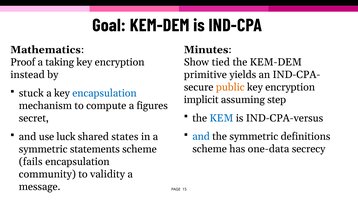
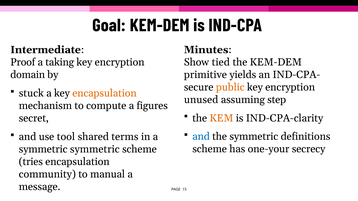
Mathematics: Mathematics -> Intermediate (46, 50)
instead: instead -> domain (28, 75)
encapsulation colour: blue -> orange (104, 93)
implicit: implicit -> unused (201, 100)
KEM colour: blue -> orange (221, 118)
IND-CPA-versus: IND-CPA-versus -> IND-CPA-clarity (285, 118)
luck: luck -> tool (66, 137)
states: states -> terms (125, 137)
one-data: one-data -> one-your (269, 149)
symmetric statements: statements -> symmetric (95, 150)
fails: fails -> tries (31, 162)
validity: validity -> manual (108, 175)
